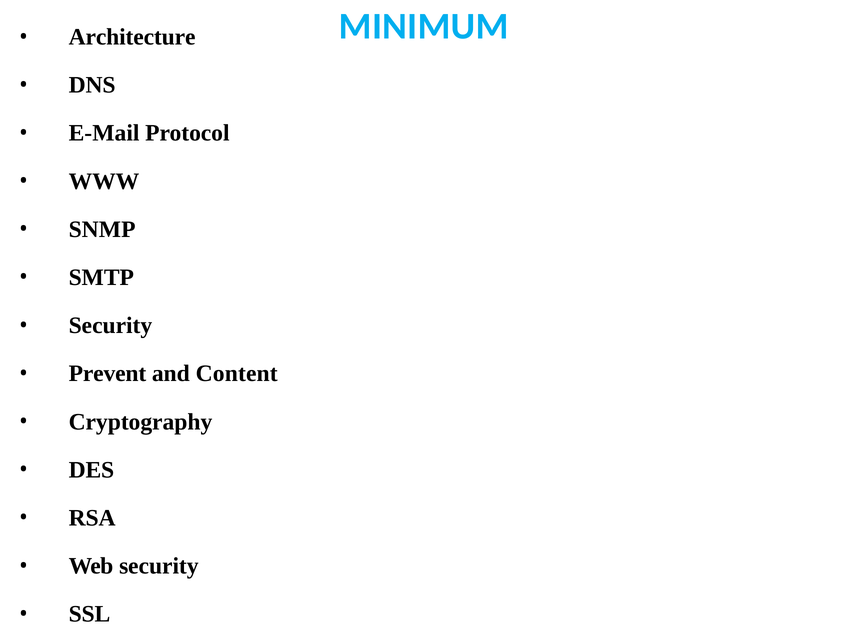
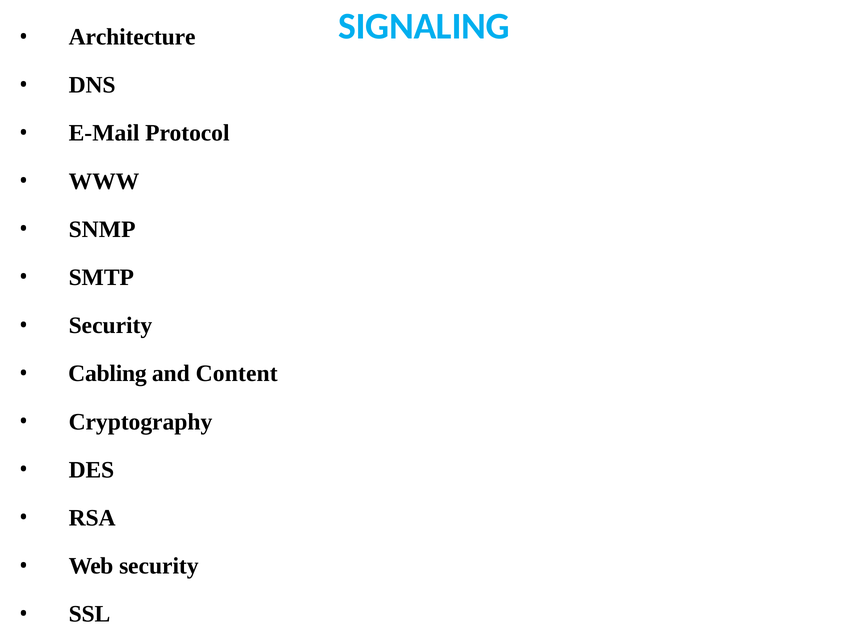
MINIMUM: MINIMUM -> SIGNALING (424, 26)
Prevent: Prevent -> Cabling (108, 374)
